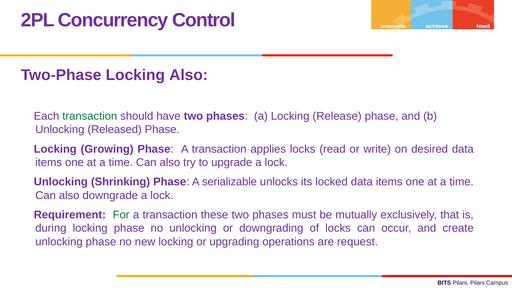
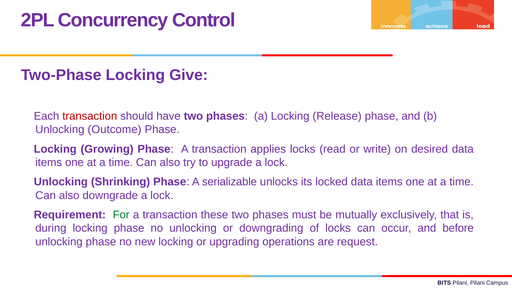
Locking Also: Also -> Give (189, 75)
transaction colour: green -> red (90, 116)
Released: Released -> Outcome (115, 130)
create: create -> before (458, 228)
